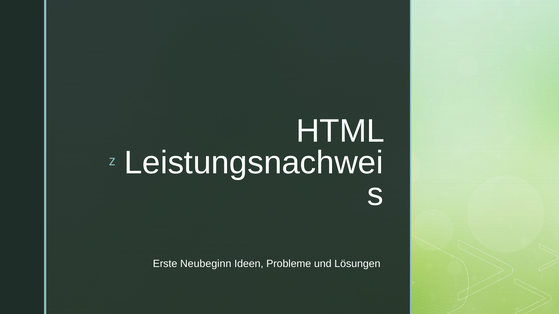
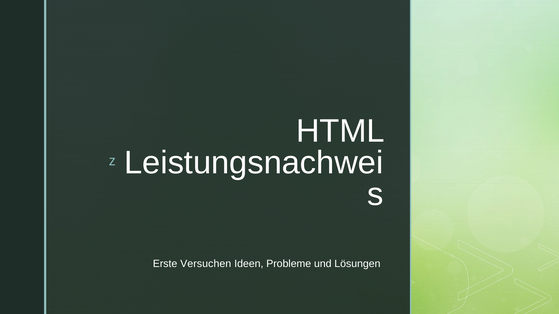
Neubeginn: Neubeginn -> Versuchen (206, 264)
